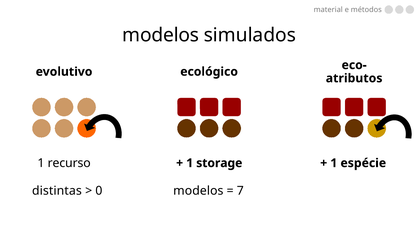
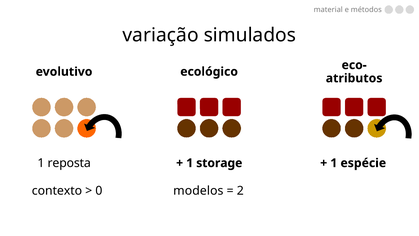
modelos: modelos -> variação (161, 35)
recurso: recurso -> reposta (69, 163)
distintas: distintas -> contexto (57, 191)
7: 7 -> 2 (240, 191)
